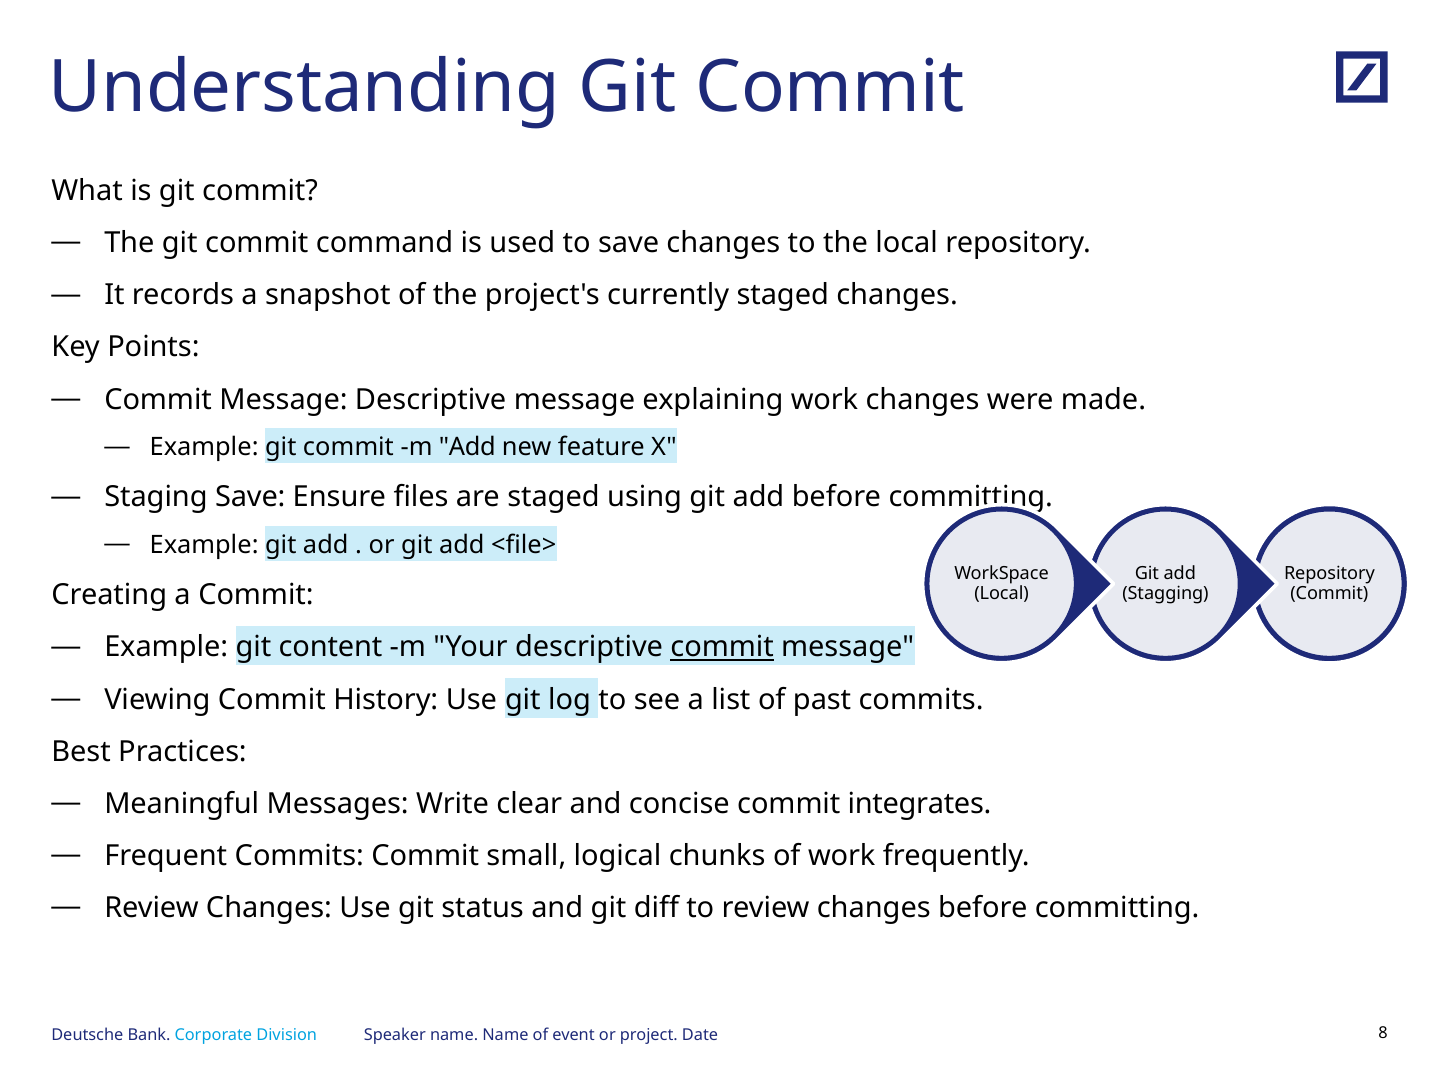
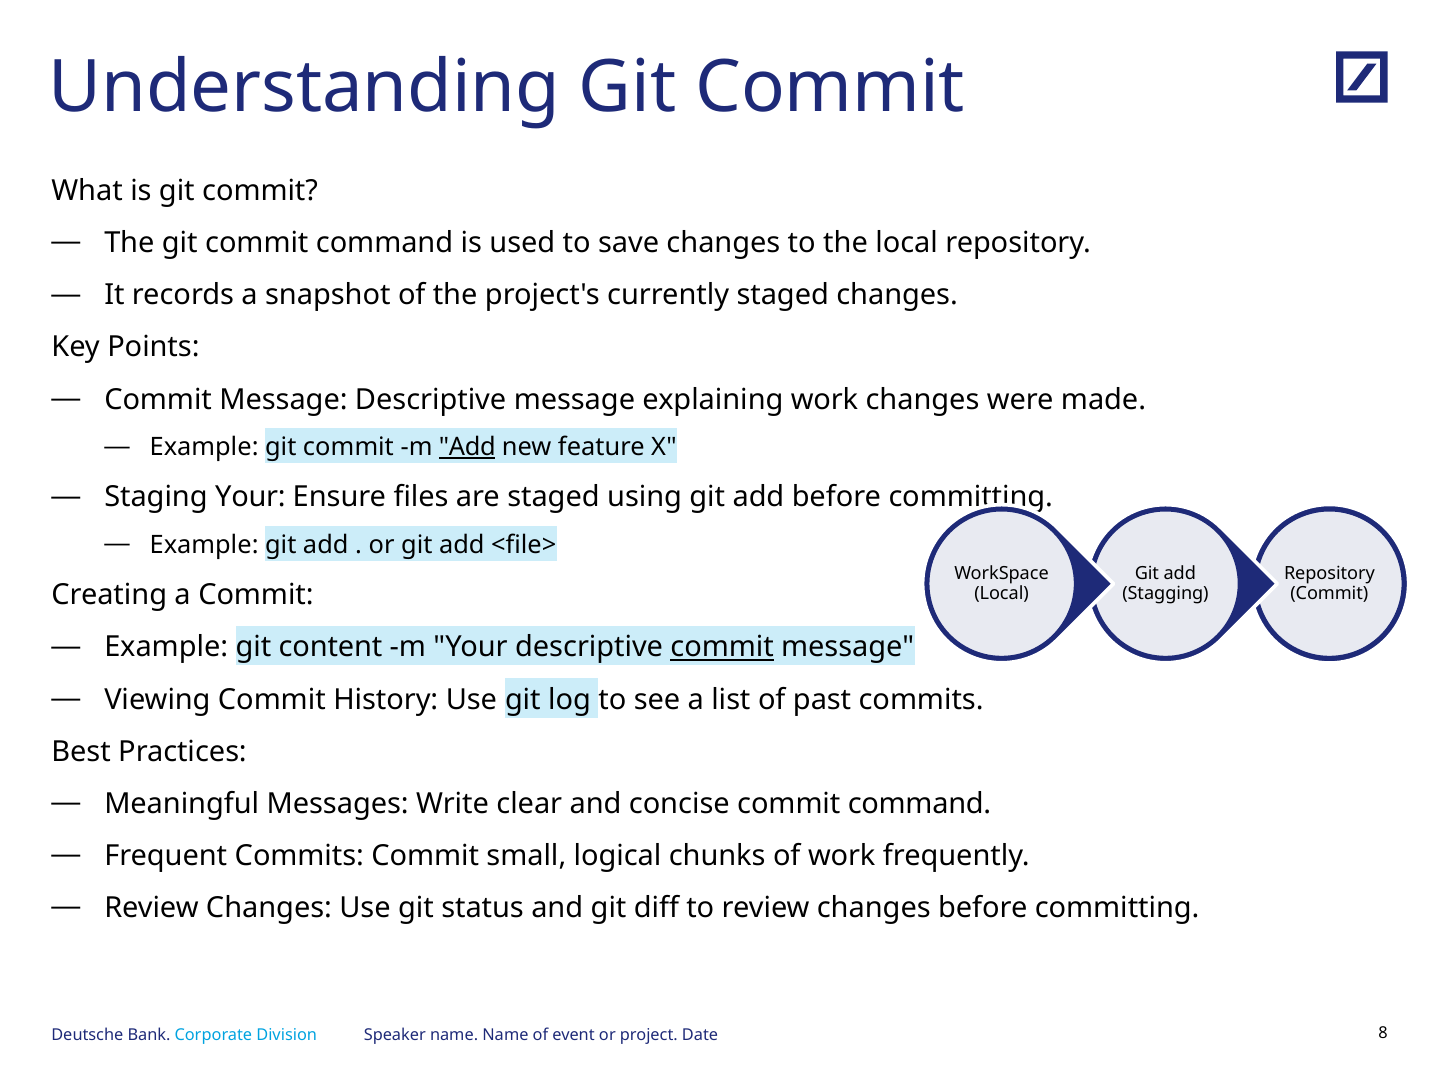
Add underline: none -> present (467, 447)
Staging Save: Save -> Your (250, 497)
concise commit integrates: integrates -> command (919, 804)
